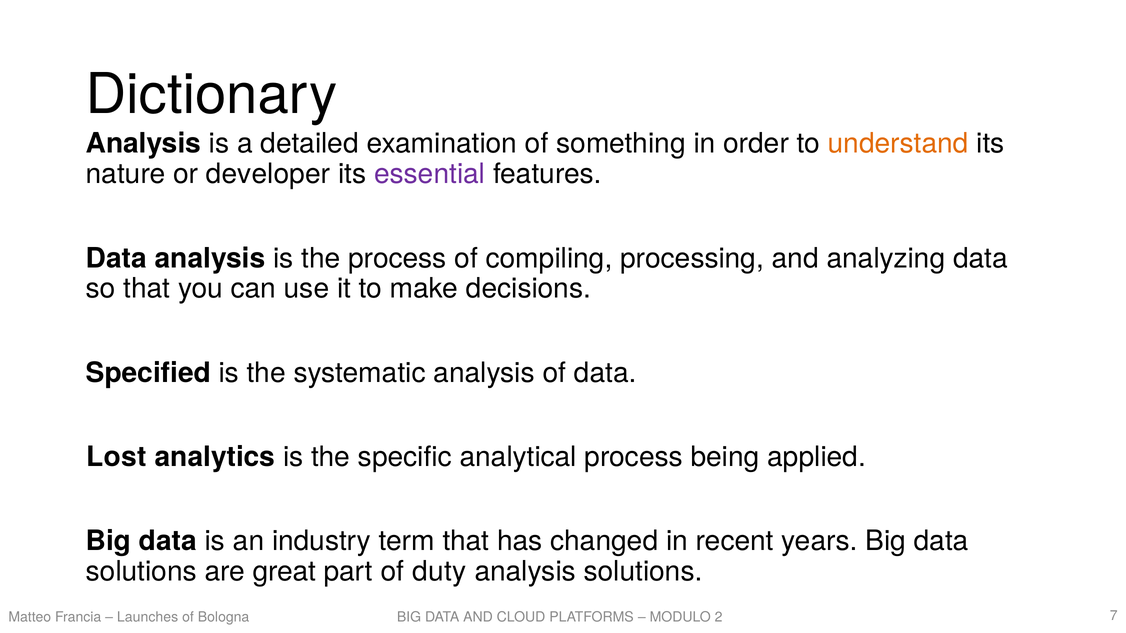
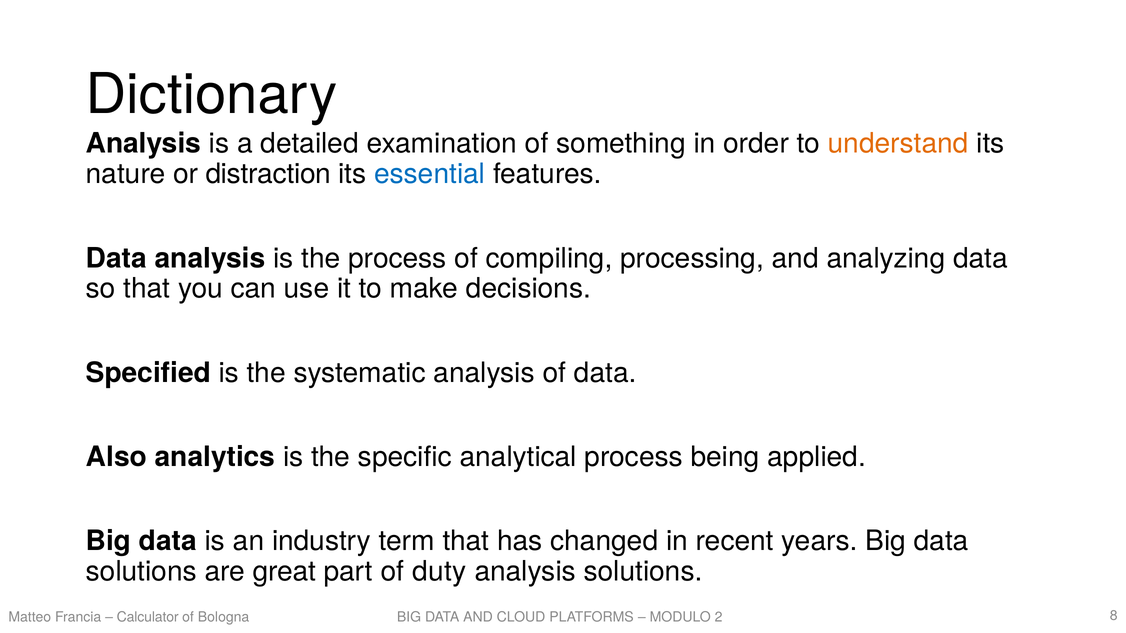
developer: developer -> distraction (268, 174)
essential colour: purple -> blue (430, 174)
Lost: Lost -> Also (116, 457)
Launches: Launches -> Calculator (148, 617)
7: 7 -> 8 (1114, 616)
